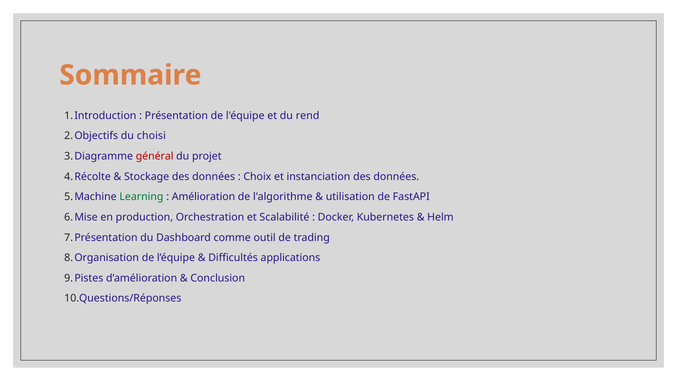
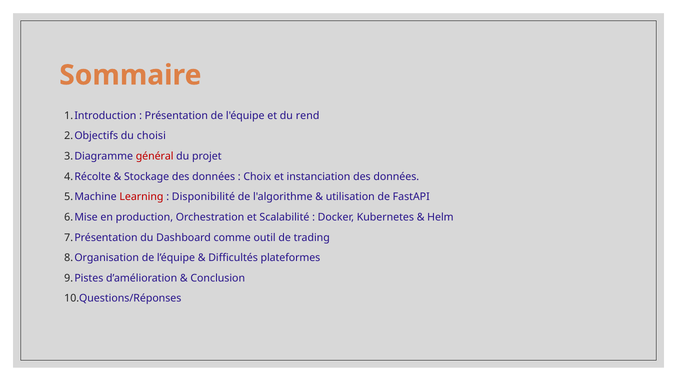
Learning colour: green -> red (141, 197)
Amélioration: Amélioration -> Disponibilité (203, 197)
applications: applications -> plateformes (290, 258)
